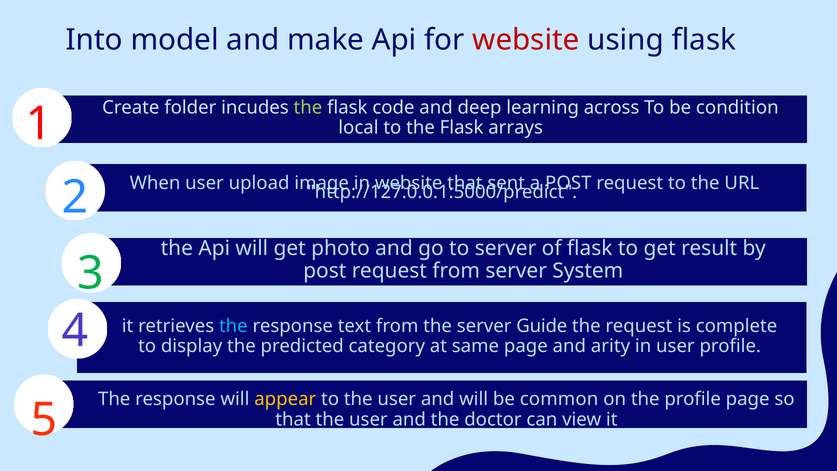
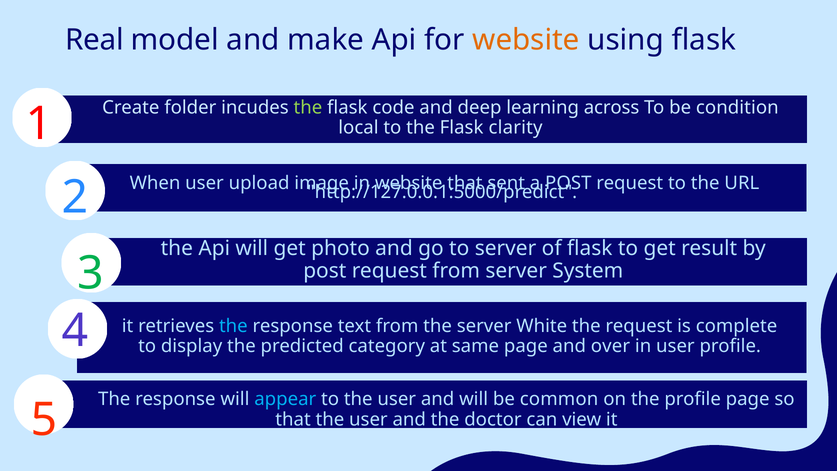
Into: Into -> Real (94, 40)
website colour: red -> orange (526, 40)
arrays: arrays -> clarity (516, 128)
Guide: Guide -> White (542, 326)
arity: arity -> over (610, 346)
appear colour: yellow -> light blue (285, 399)
